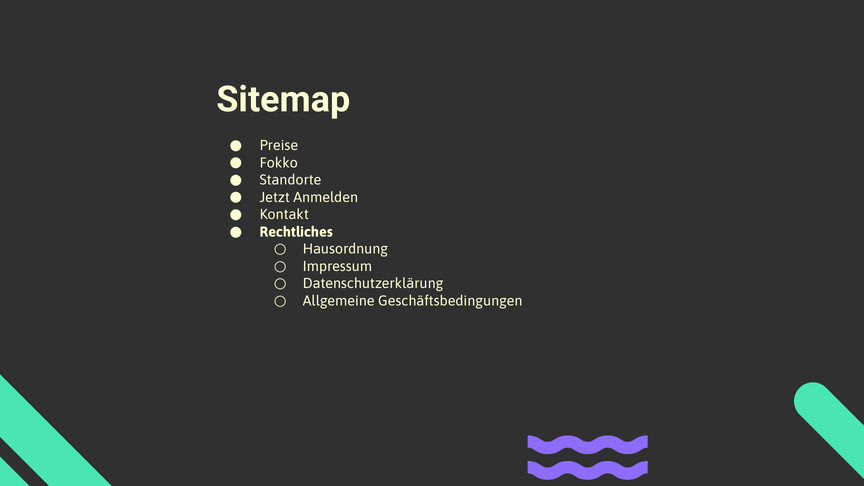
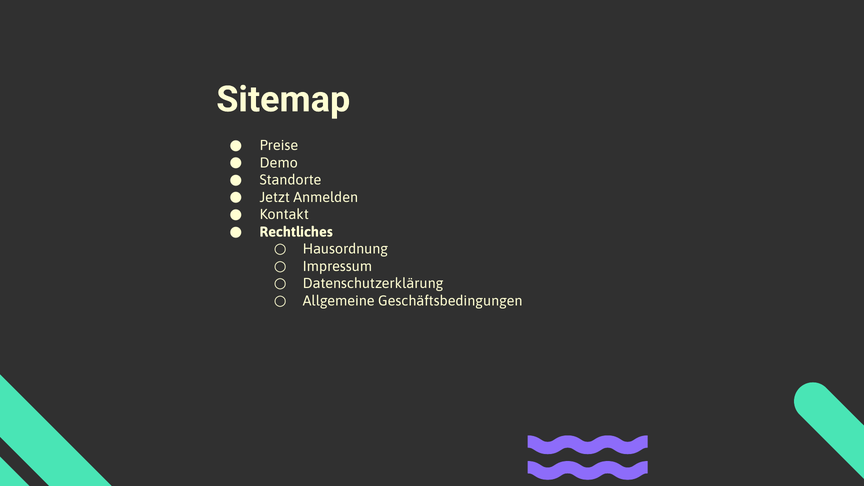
Fokko: Fokko -> Demo (279, 163)
